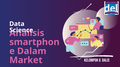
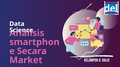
Dalam: Dalam -> Secara (32, 51)
